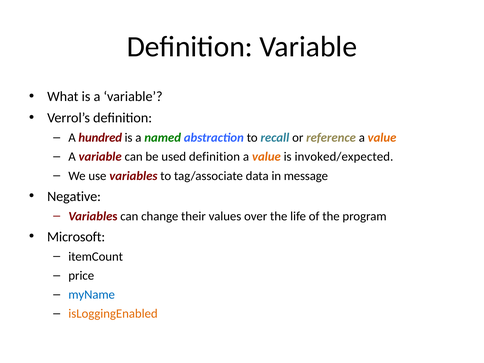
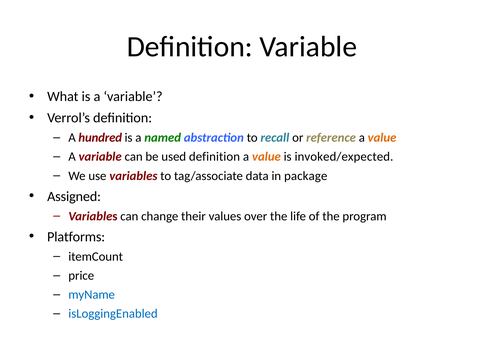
message: message -> package (306, 176)
Negative: Negative -> Assigned (74, 196)
Microsoft: Microsoft -> Platforms (76, 237)
isLoggingEnabled colour: orange -> blue (113, 314)
